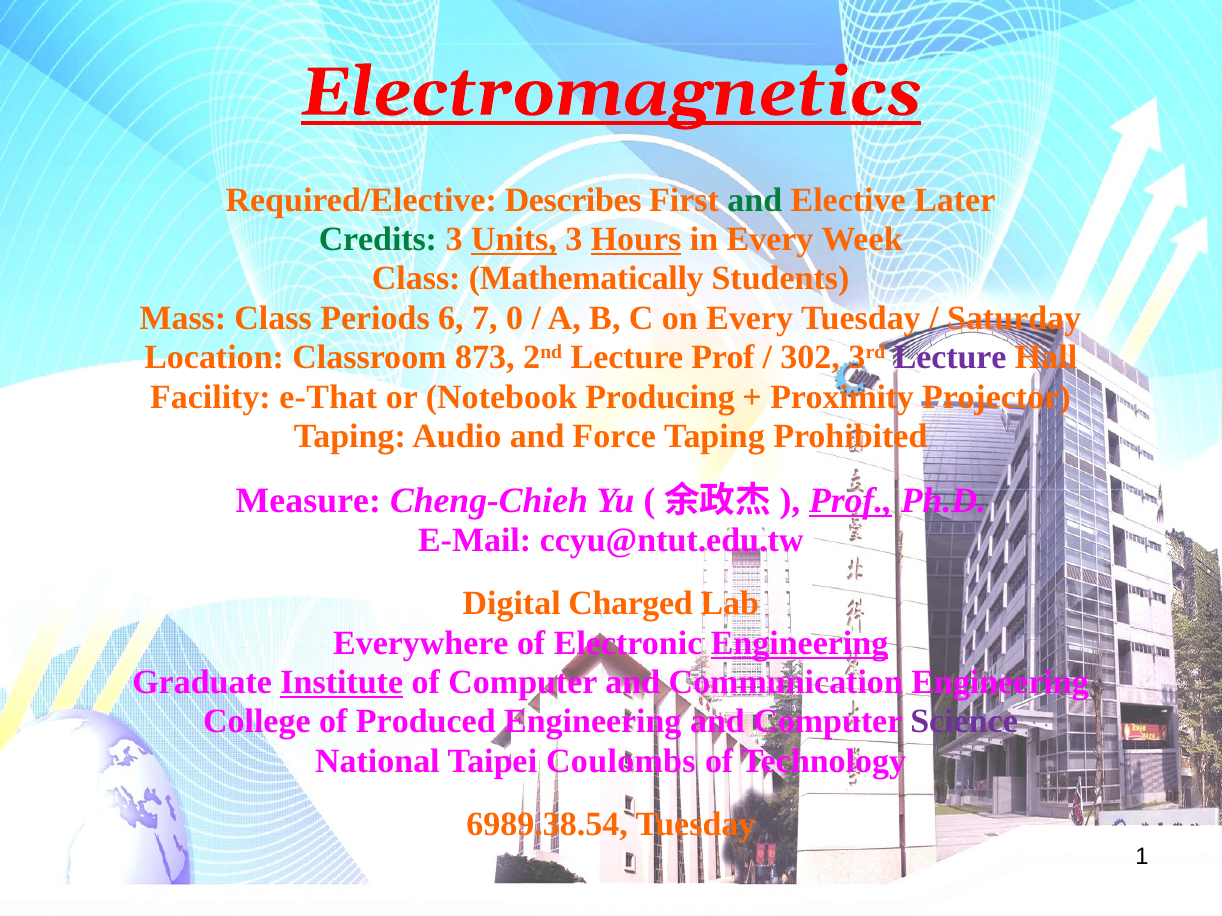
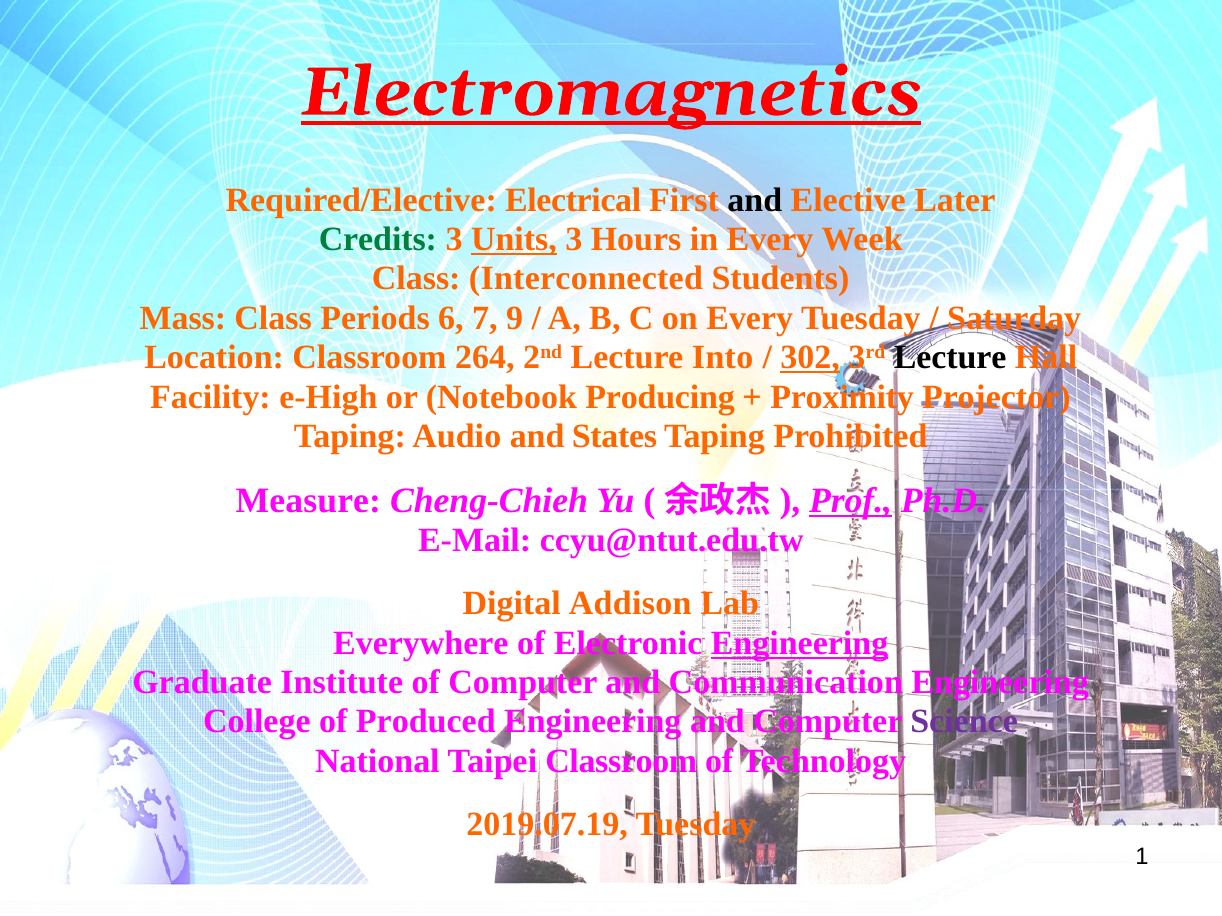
Describes: Describes -> Electrical (573, 200)
and colour: green -> black (755, 200)
Hours underline: present -> none (636, 240)
Mathematically: Mathematically -> Interconnected (586, 279)
0: 0 -> 9 (515, 318)
873: 873 -> 264 (485, 358)
Lecture Prof: Prof -> Into (723, 358)
302 underline: none -> present (810, 358)
Lecture colour: purple -> black (950, 358)
e-That: e-That -> e-High (328, 397)
Force: Force -> States (614, 437)
Charged: Charged -> Addison (630, 604)
Institute underline: present -> none (342, 683)
Taipei Coulombs: Coulombs -> Classroom (621, 762)
6989.38.54: 6989.38.54 -> 2019.07.19 (547, 825)
